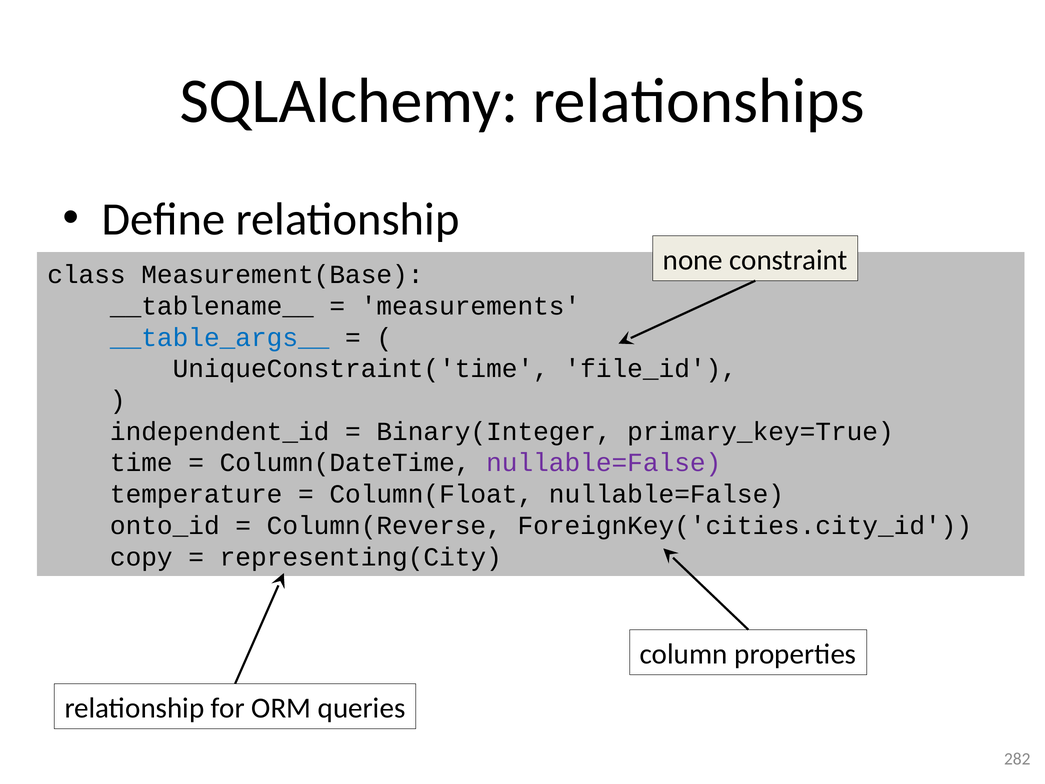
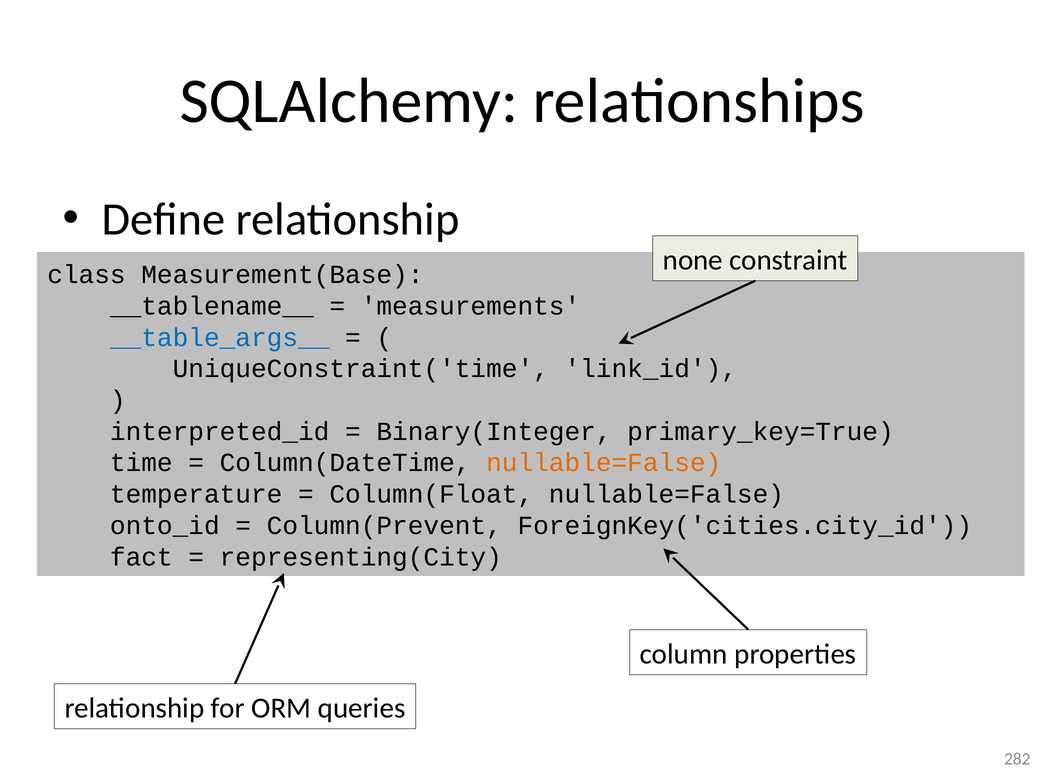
file_id: file_id -> link_id (651, 369)
independent_id: independent_id -> interpreted_id (220, 431)
nullable=False colour: purple -> orange (604, 463)
Column(Reverse: Column(Reverse -> Column(Prevent (384, 525)
copy: copy -> fact (141, 557)
